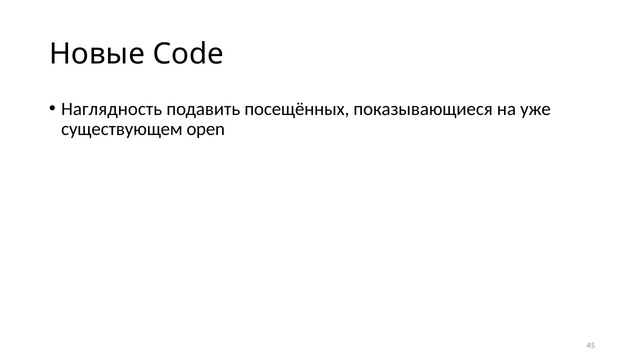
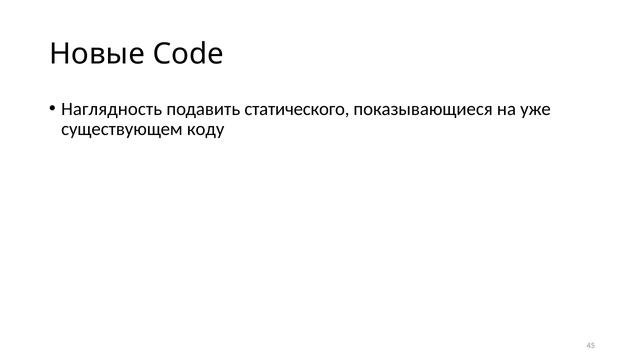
посещённых: посещённых -> статического (297, 109)
open: open -> коду (206, 129)
